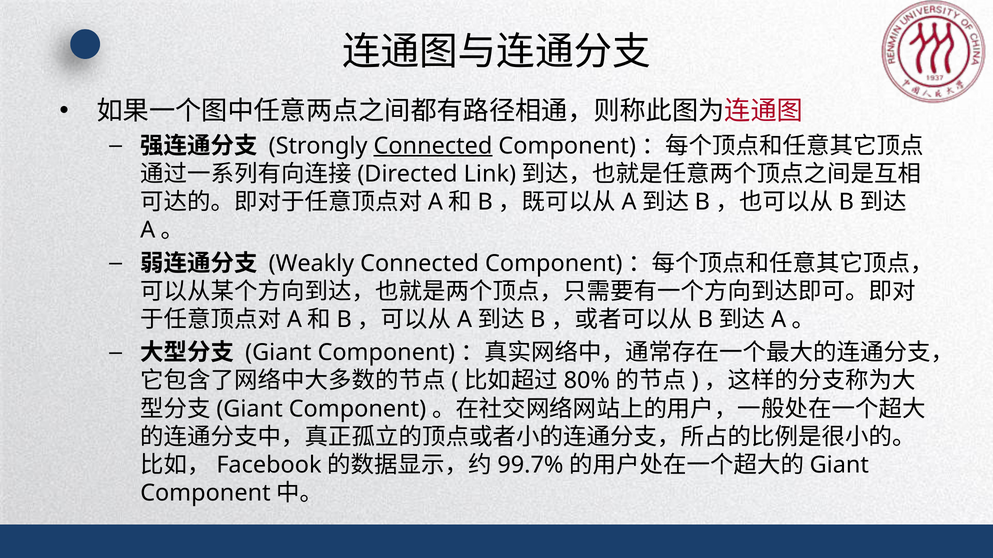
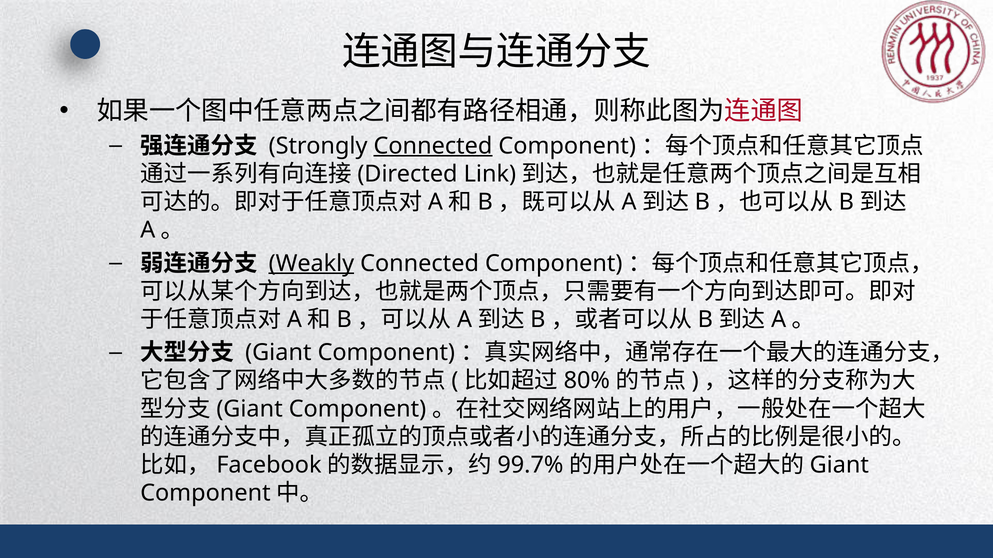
Weakly underline: none -> present (311, 264)
